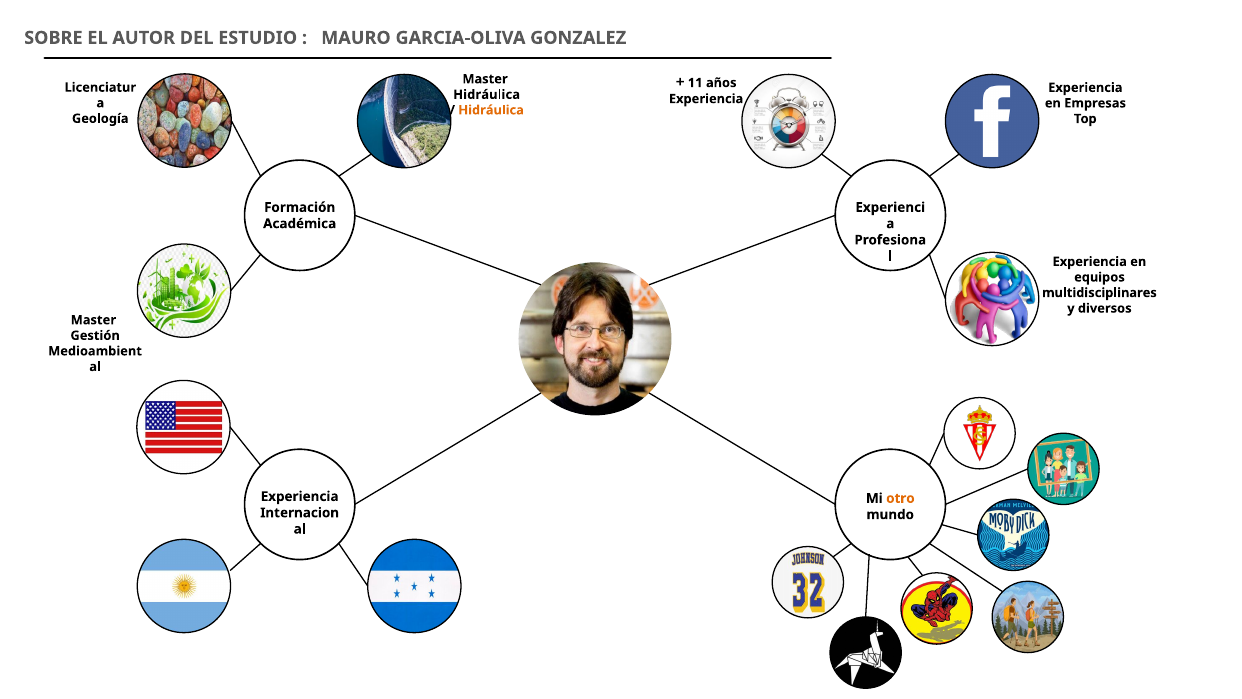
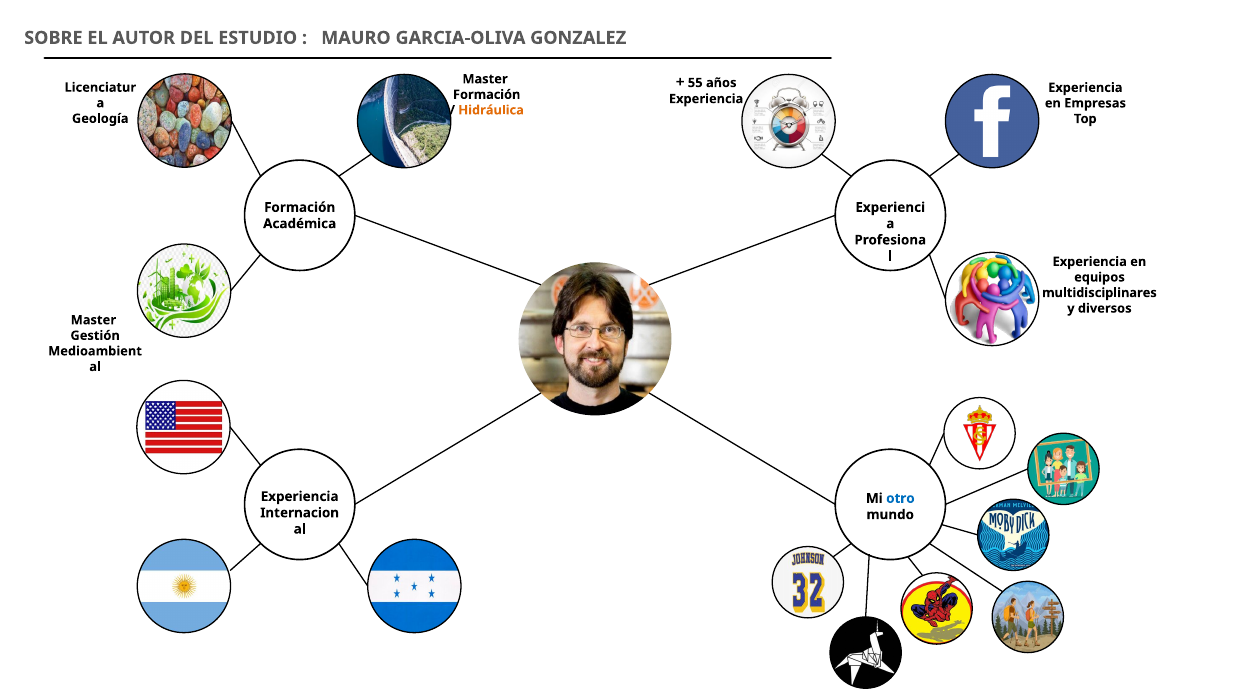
11: 11 -> 55 (695, 83)
Hidráulica: Hidráulica -> Formación (487, 95)
otro colour: orange -> blue (900, 498)
